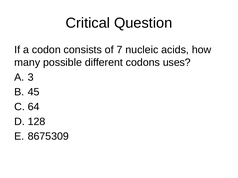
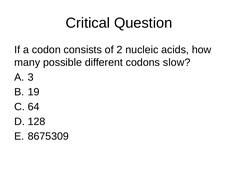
7: 7 -> 2 (120, 50)
uses: uses -> slow (177, 63)
45: 45 -> 19 (34, 92)
